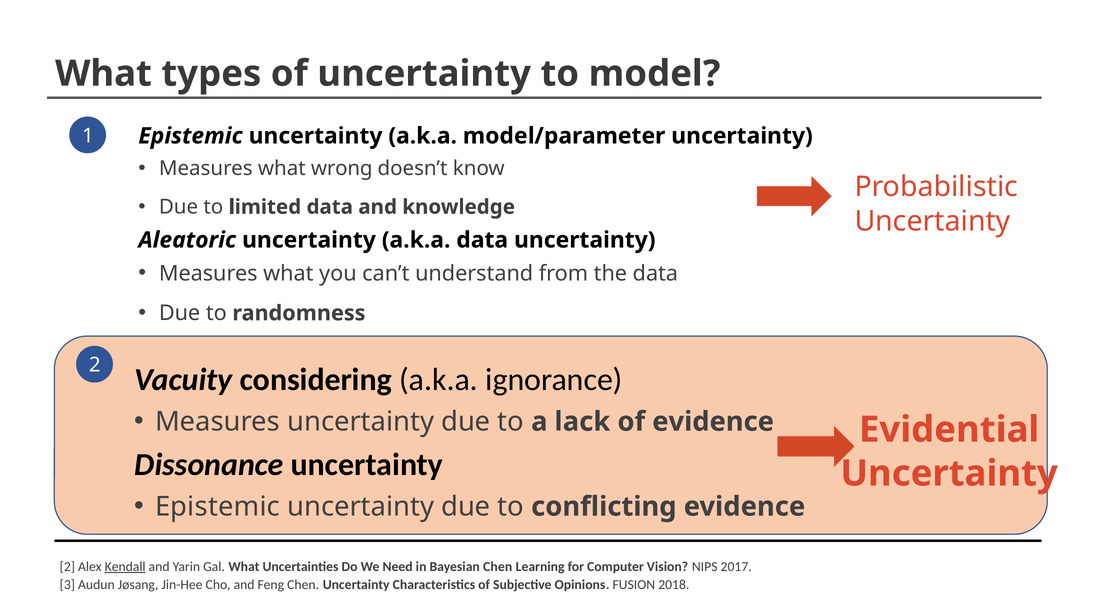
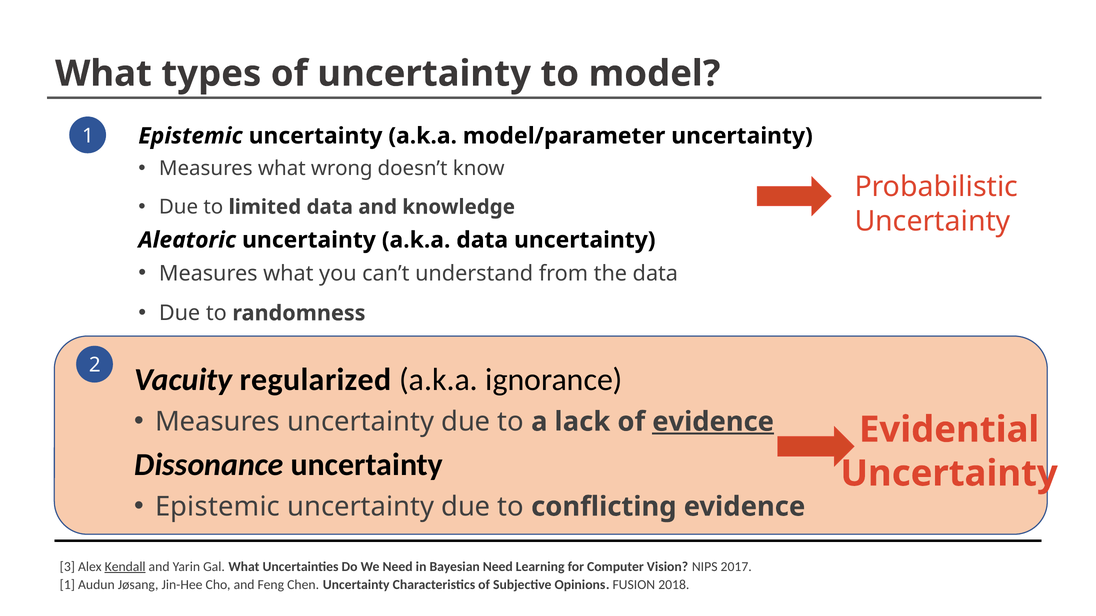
considering: considering -> regularized (316, 380)
evidence underline: none -> present (713, 422)
2: 2 -> 3 (67, 567)
Bayesian Chen: Chen -> Need (498, 567)
3: 3 -> 1 (67, 585)
